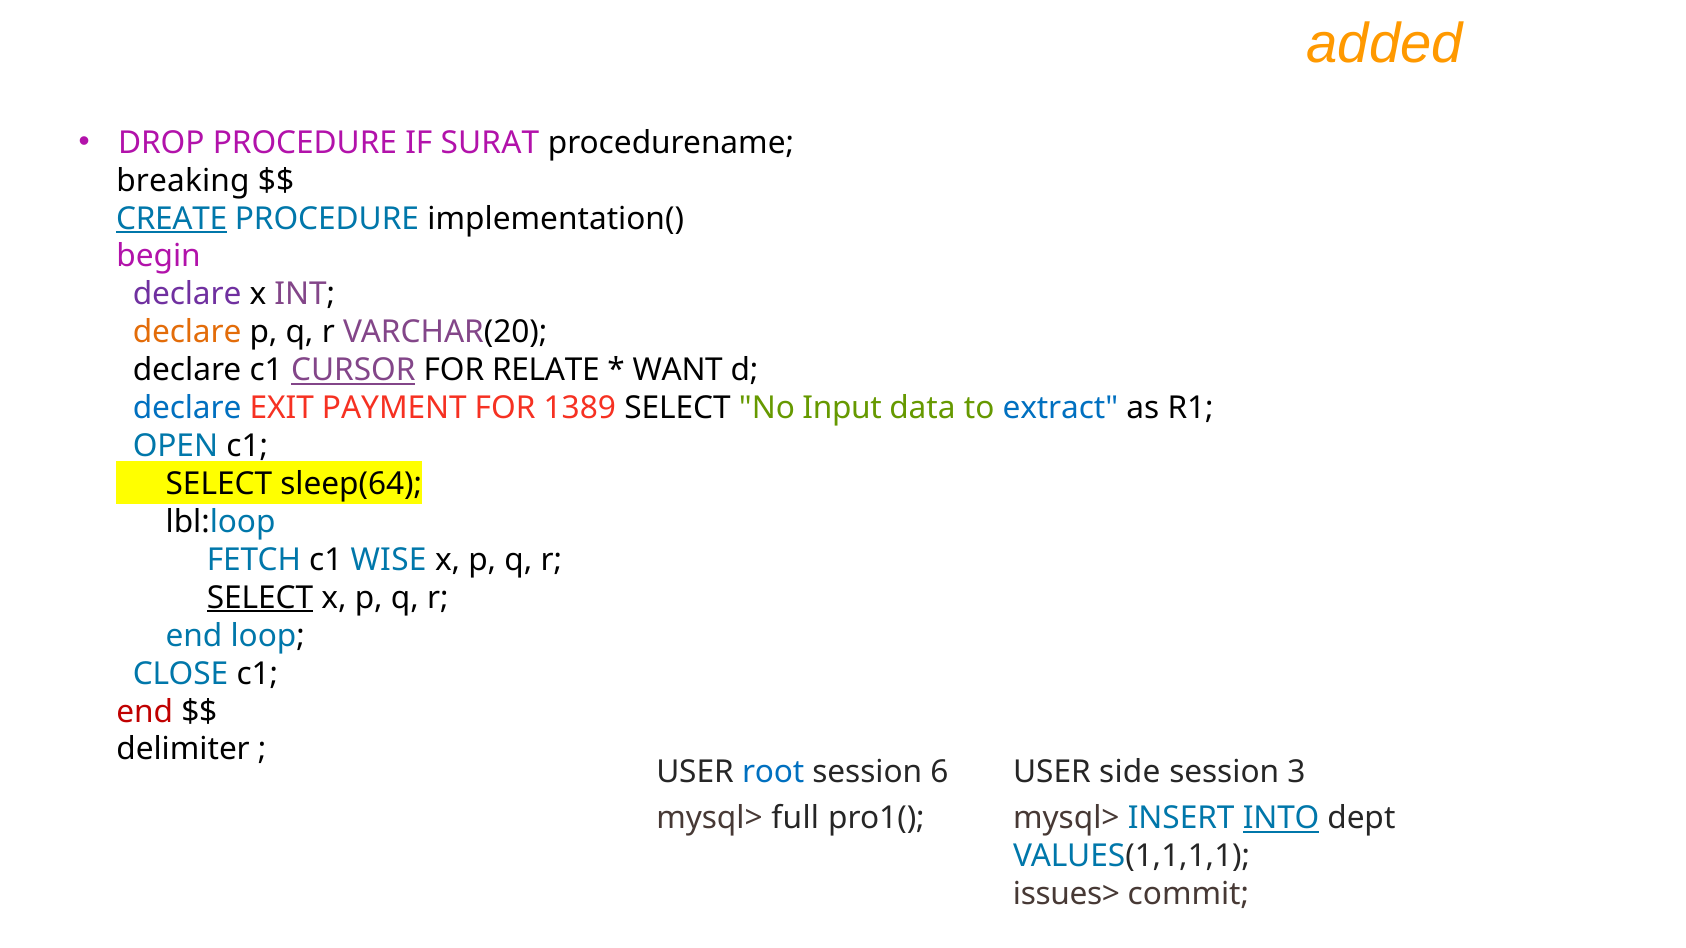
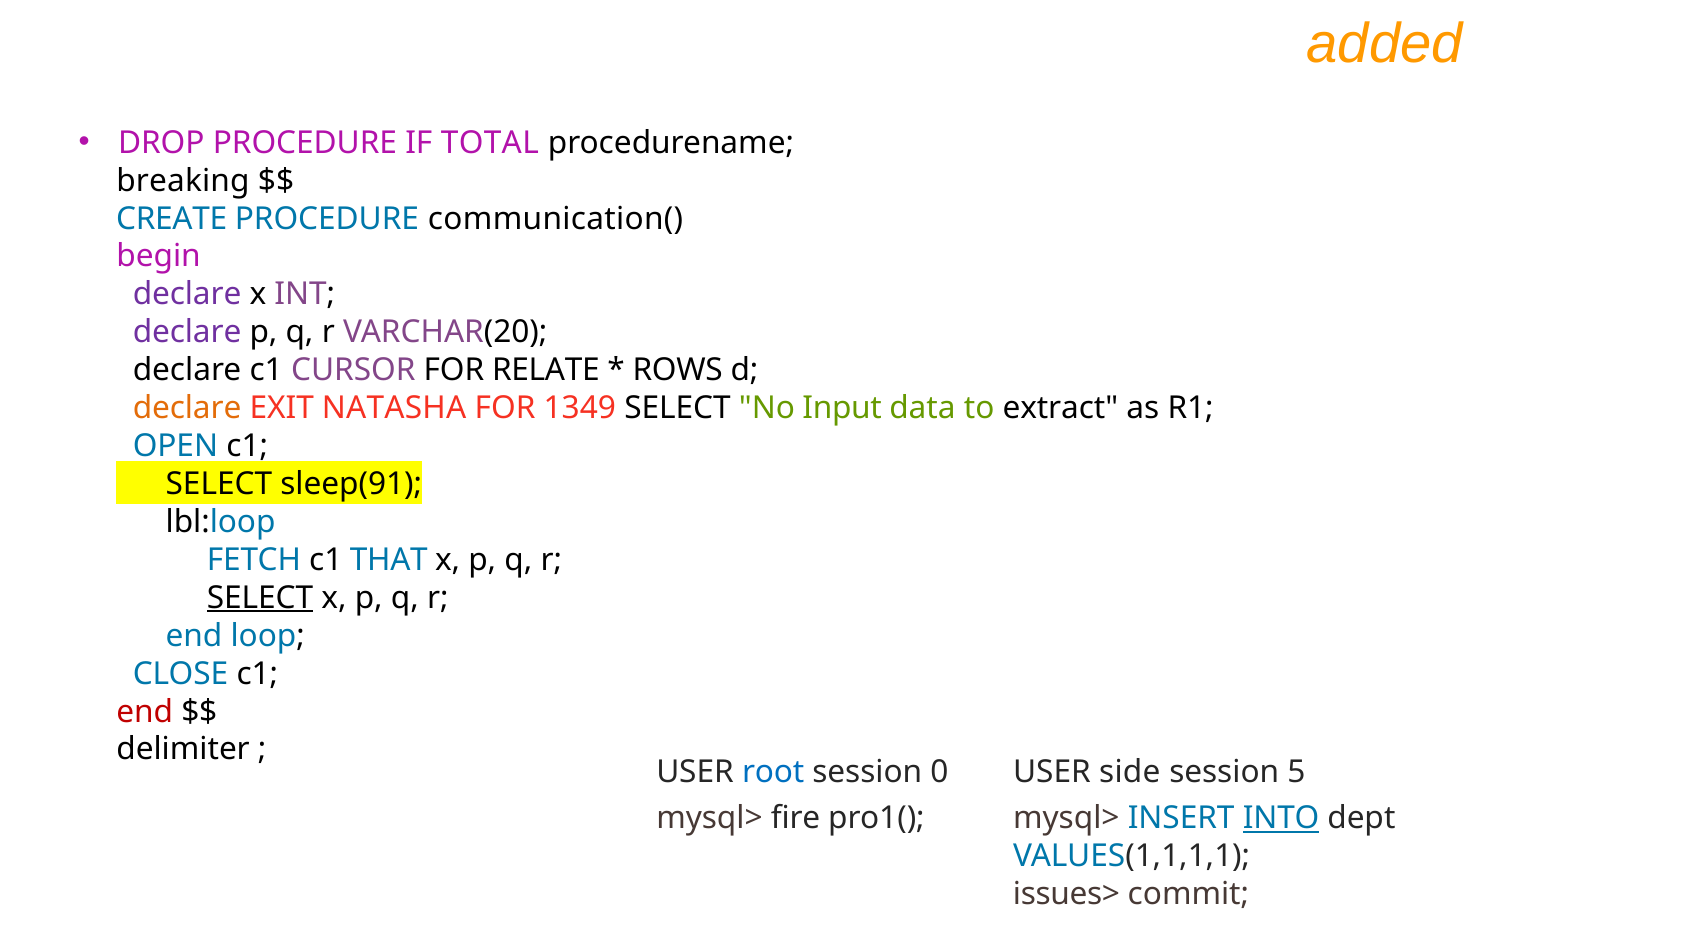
SURAT: SURAT -> TOTAL (490, 143)
CREATE underline: present -> none (172, 219)
implementation(: implementation( -> communication( (556, 219)
declare colour: orange -> purple (187, 333)
CURSOR underline: present -> none (353, 370)
WANT: WANT -> ROWS (678, 370)
declare colour: blue -> orange (187, 408)
PAYMENT: PAYMENT -> NATASHA (394, 408)
1389: 1389 -> 1349 (580, 408)
extract colour: blue -> black (1060, 408)
sleep(64: sleep(64 -> sleep(91 (351, 484)
WISE: WISE -> THAT (389, 560)
6: 6 -> 0 (939, 772)
3: 3 -> 5 (1296, 772)
full: full -> fire (796, 818)
